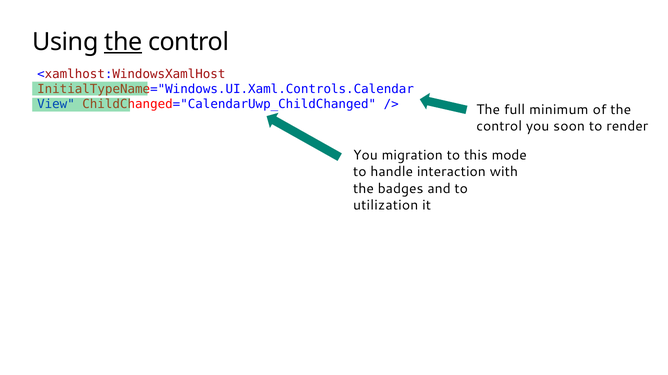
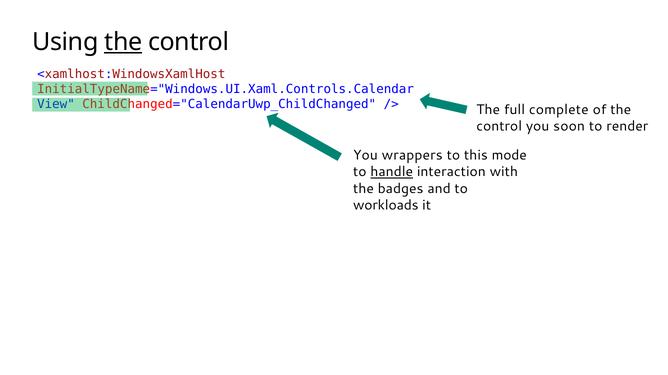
minimum: minimum -> complete (559, 110)
migration: migration -> wrappers (412, 156)
handle underline: none -> present (392, 172)
utilization: utilization -> workloads (386, 206)
